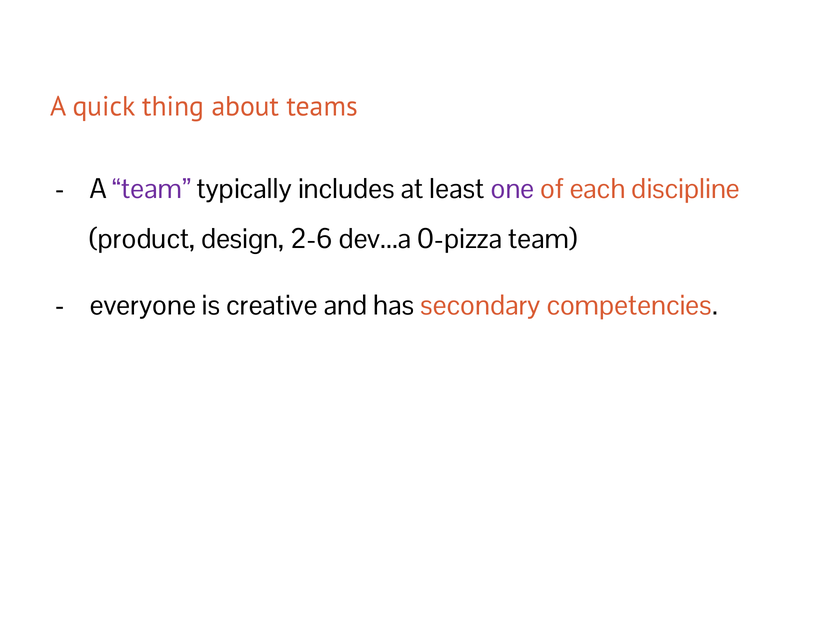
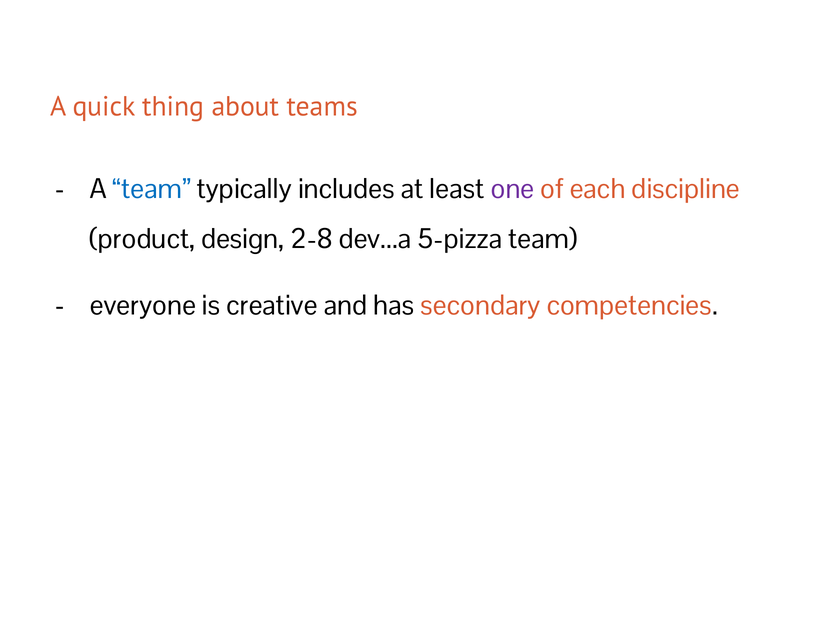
team colour: purple -> blue (152, 189)
2-6: 2-6 -> 2-8 (312, 239)
0-pizza: 0-pizza -> 5-pizza (460, 239)
